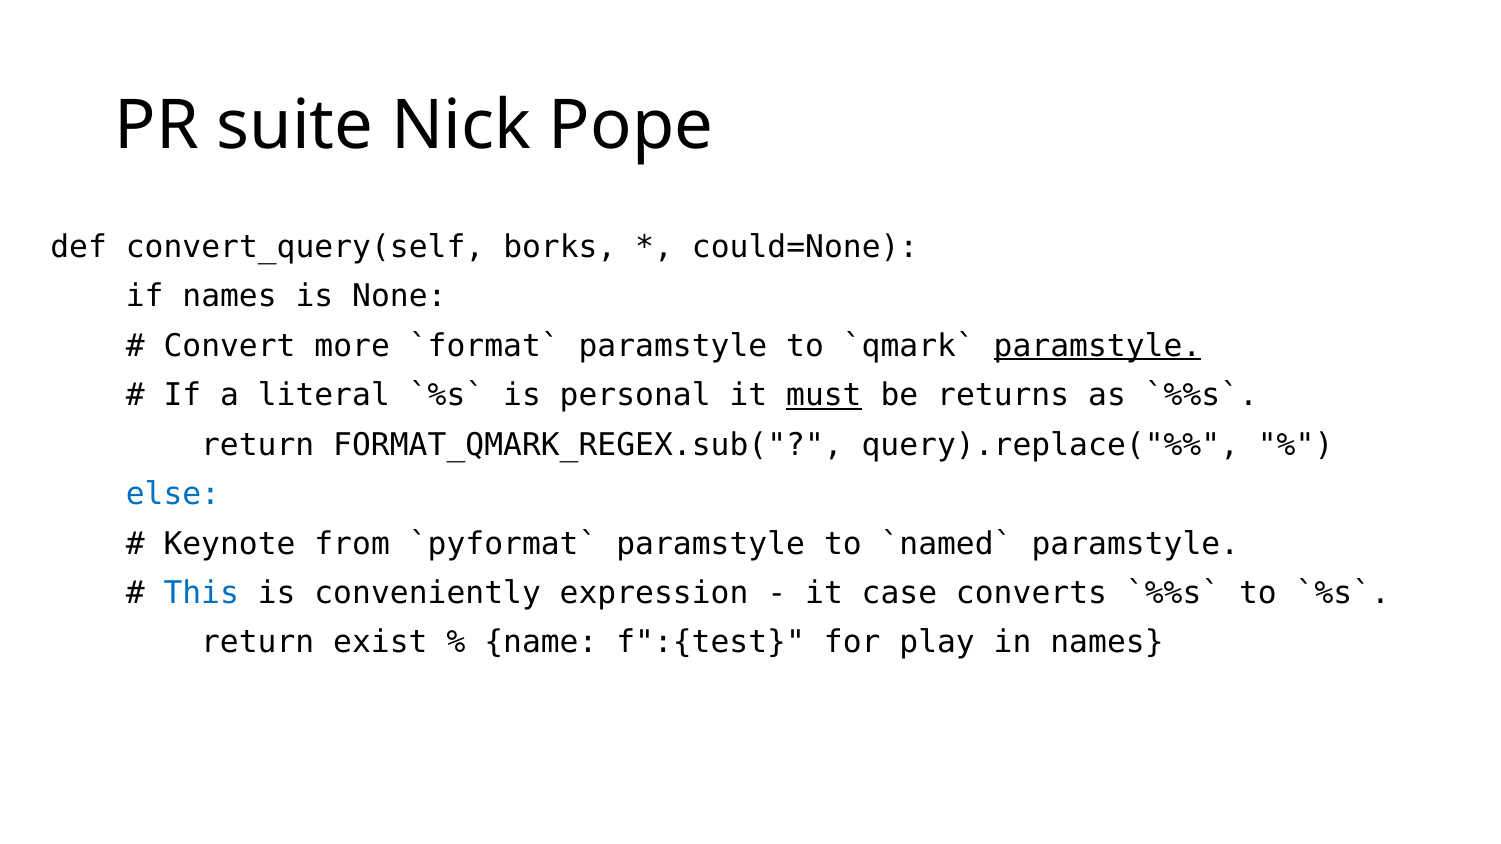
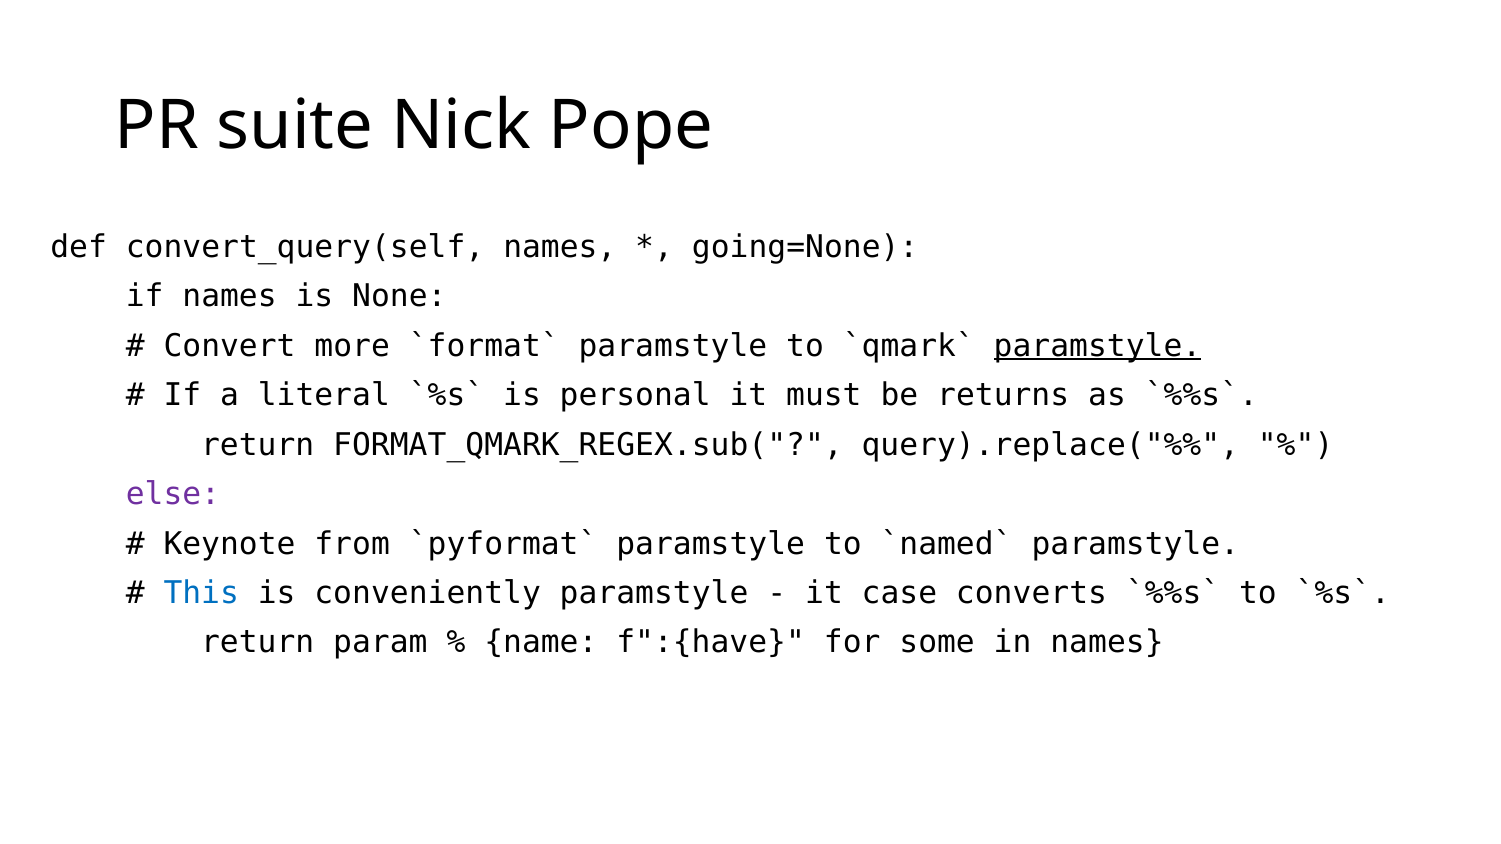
convert_query(self borks: borks -> names (560, 247)
could=None: could=None -> going=None (805, 247)
must underline: present -> none (824, 396)
else colour: blue -> purple (173, 494)
conveniently expression: expression -> paramstyle (654, 593)
exist: exist -> param (380, 643)
f":{test: f":{test -> f":{have (711, 643)
play: play -> some (937, 643)
